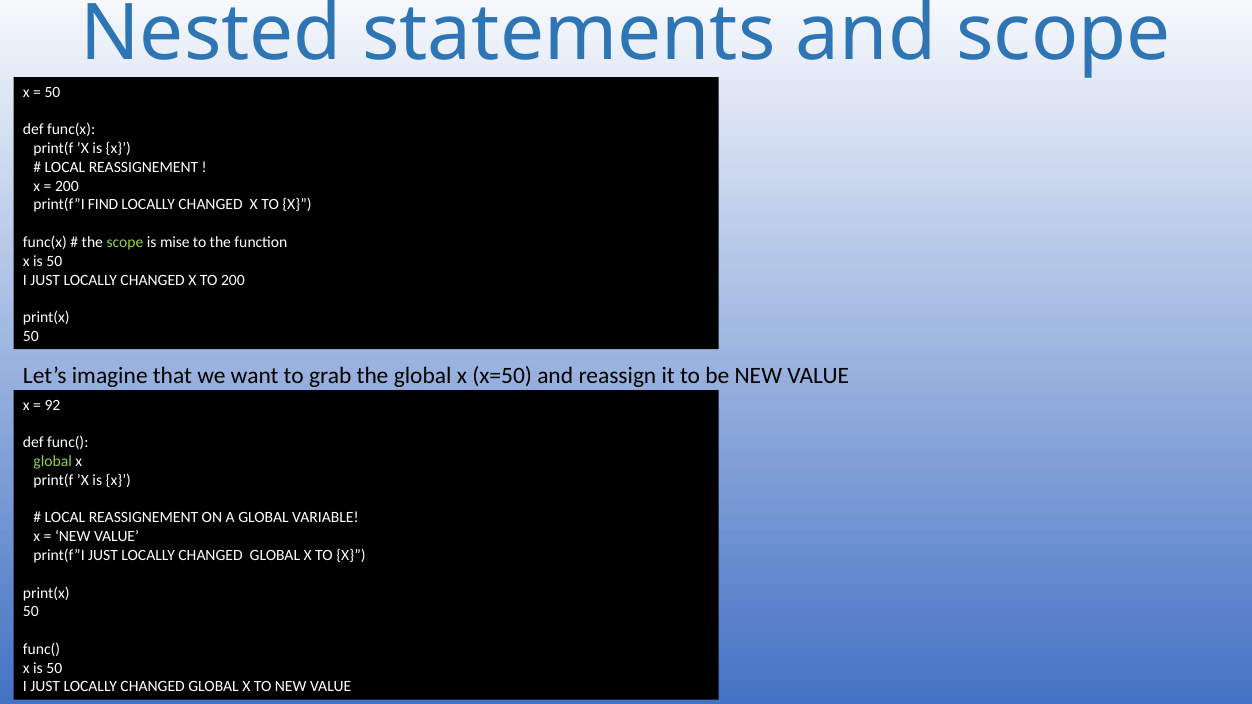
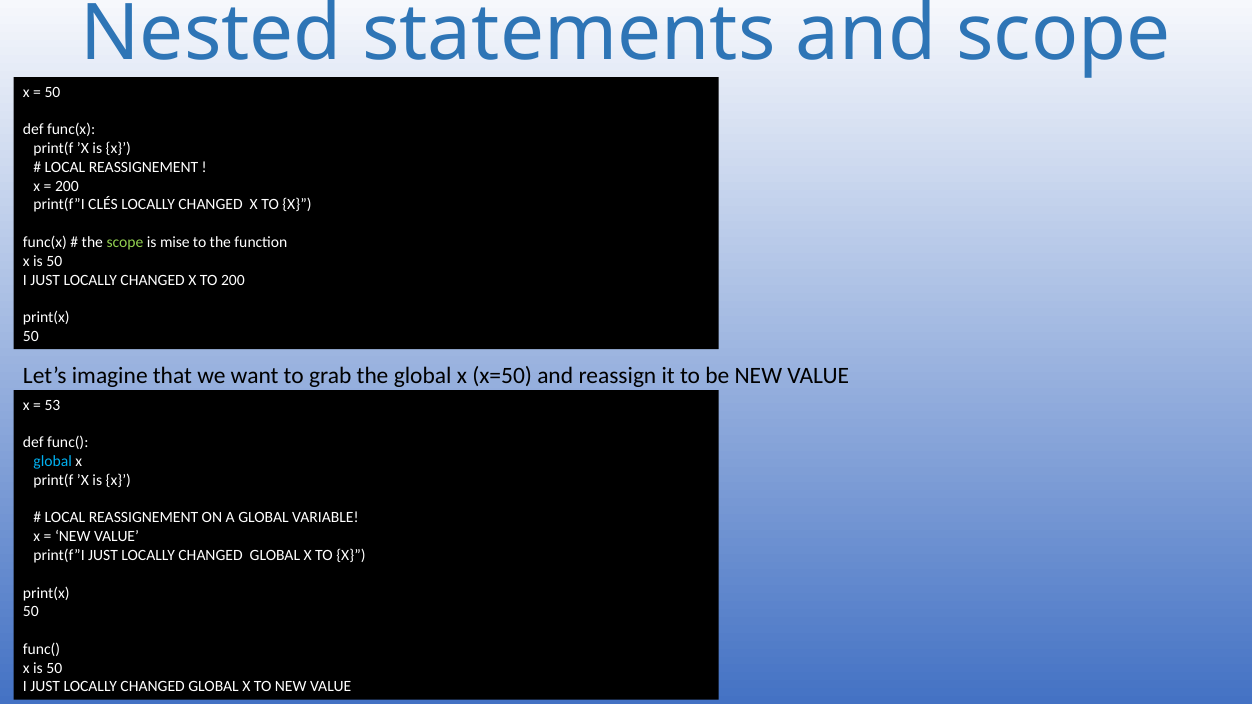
FIND: FIND -> CLÉS (103, 205)
92: 92 -> 53 (52, 405)
global colour: light green -> light blue (53, 462)
